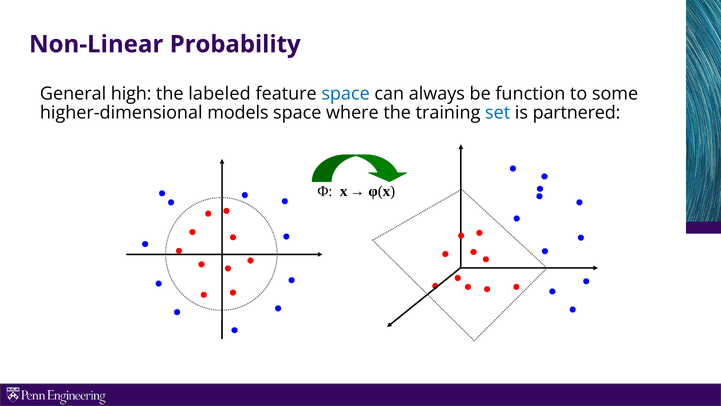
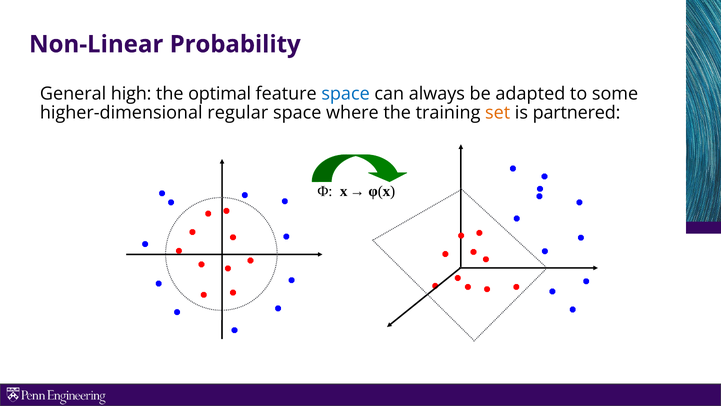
labeled: labeled -> optimal (220, 93)
function: function -> adapted (530, 93)
models: models -> regular (238, 113)
set colour: blue -> orange (498, 113)
